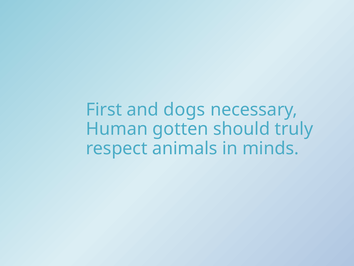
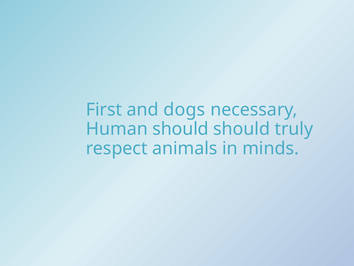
Human gotten: gotten -> should (181, 129)
